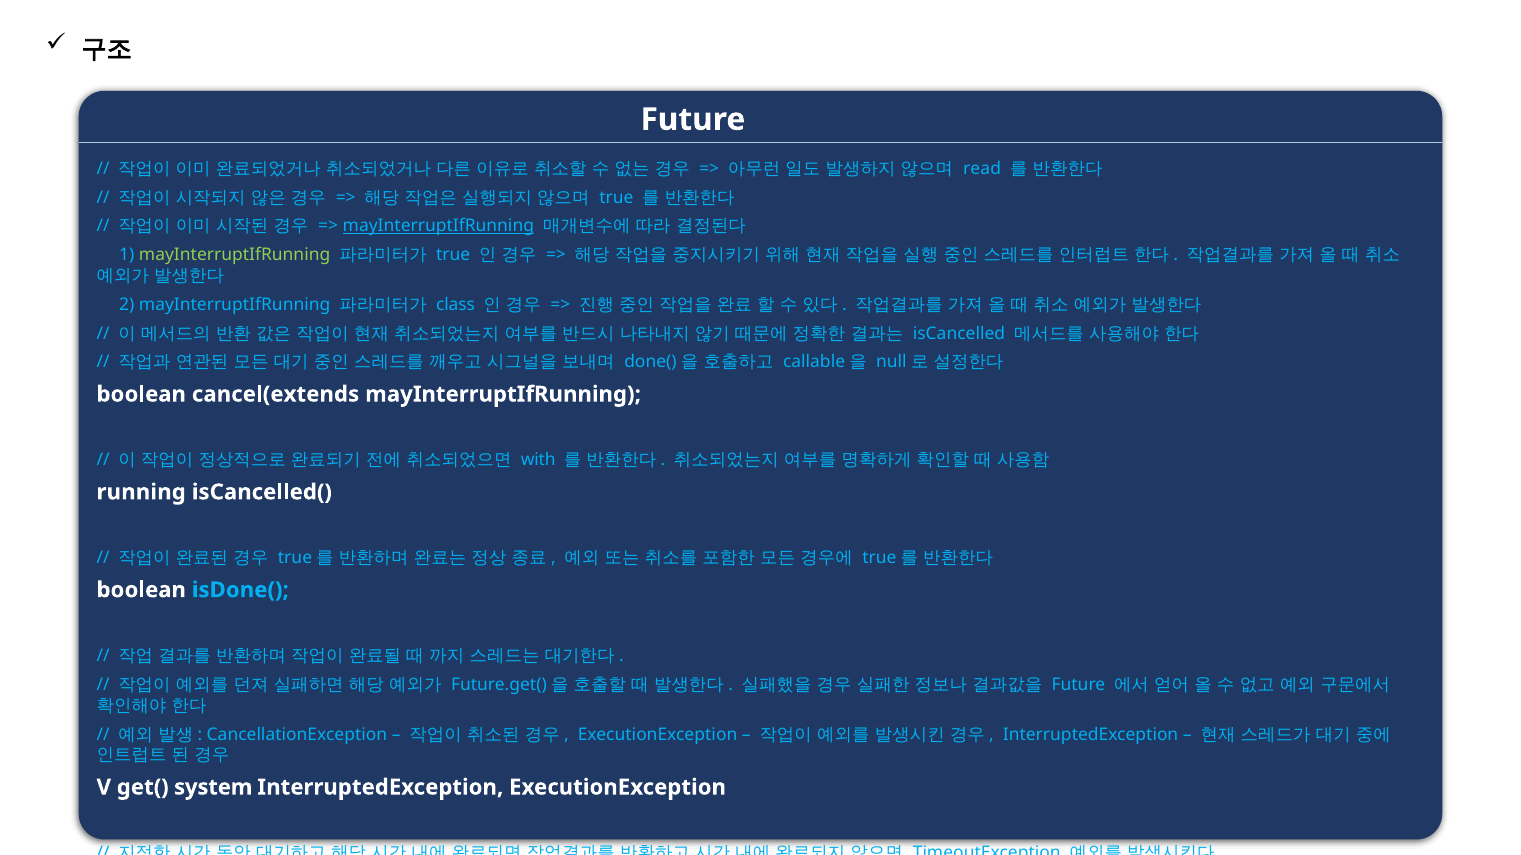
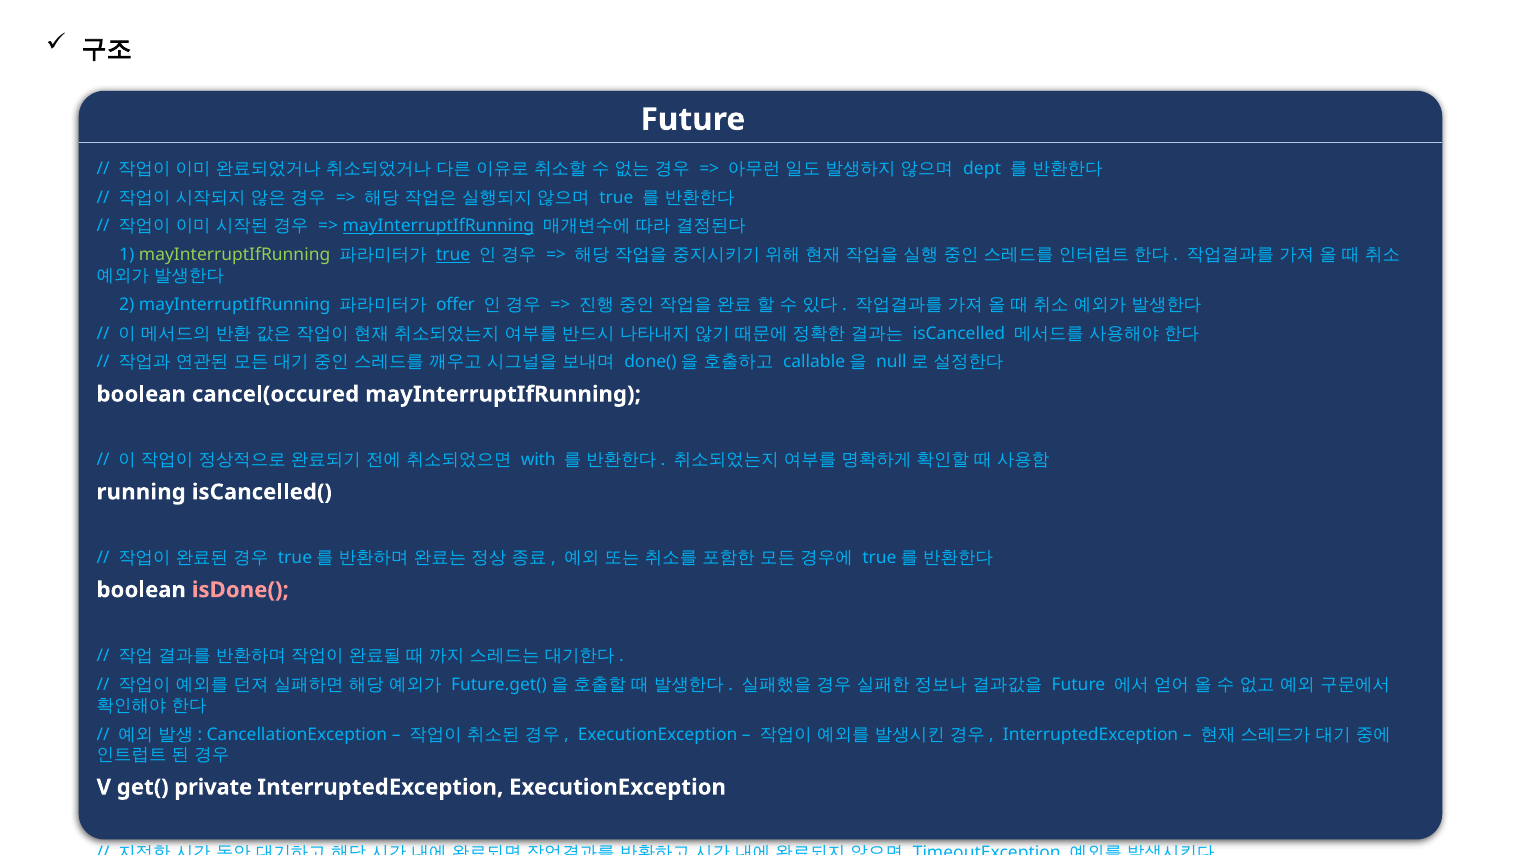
read: read -> dept (982, 169)
true underline: none -> present (453, 255)
class: class -> offer (456, 305)
cancel(extends: cancel(extends -> cancel(occured (276, 394)
isDone( colour: light blue -> pink (240, 590)
system: system -> private (213, 788)
